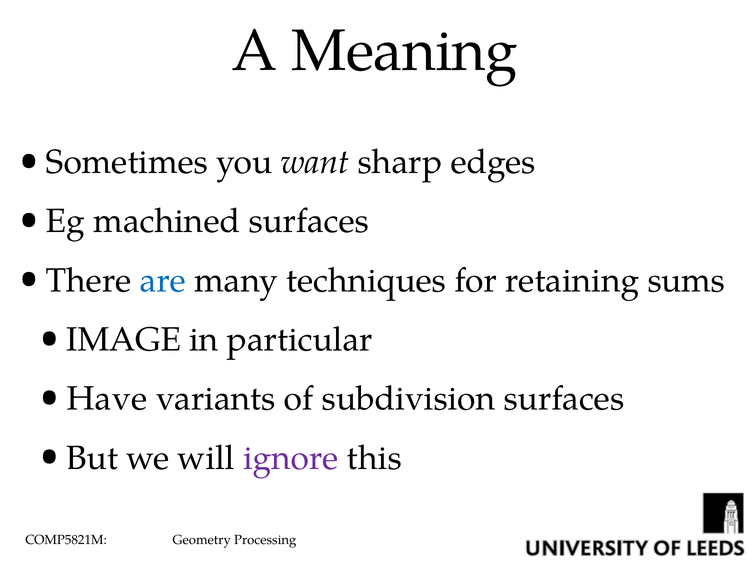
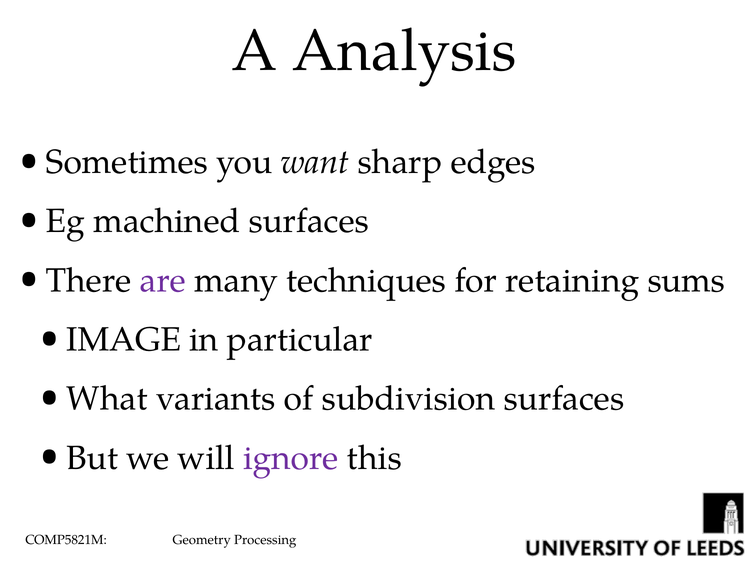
Meaning: Meaning -> Analysis (404, 51)
are colour: blue -> purple (163, 281)
Have: Have -> What (107, 399)
